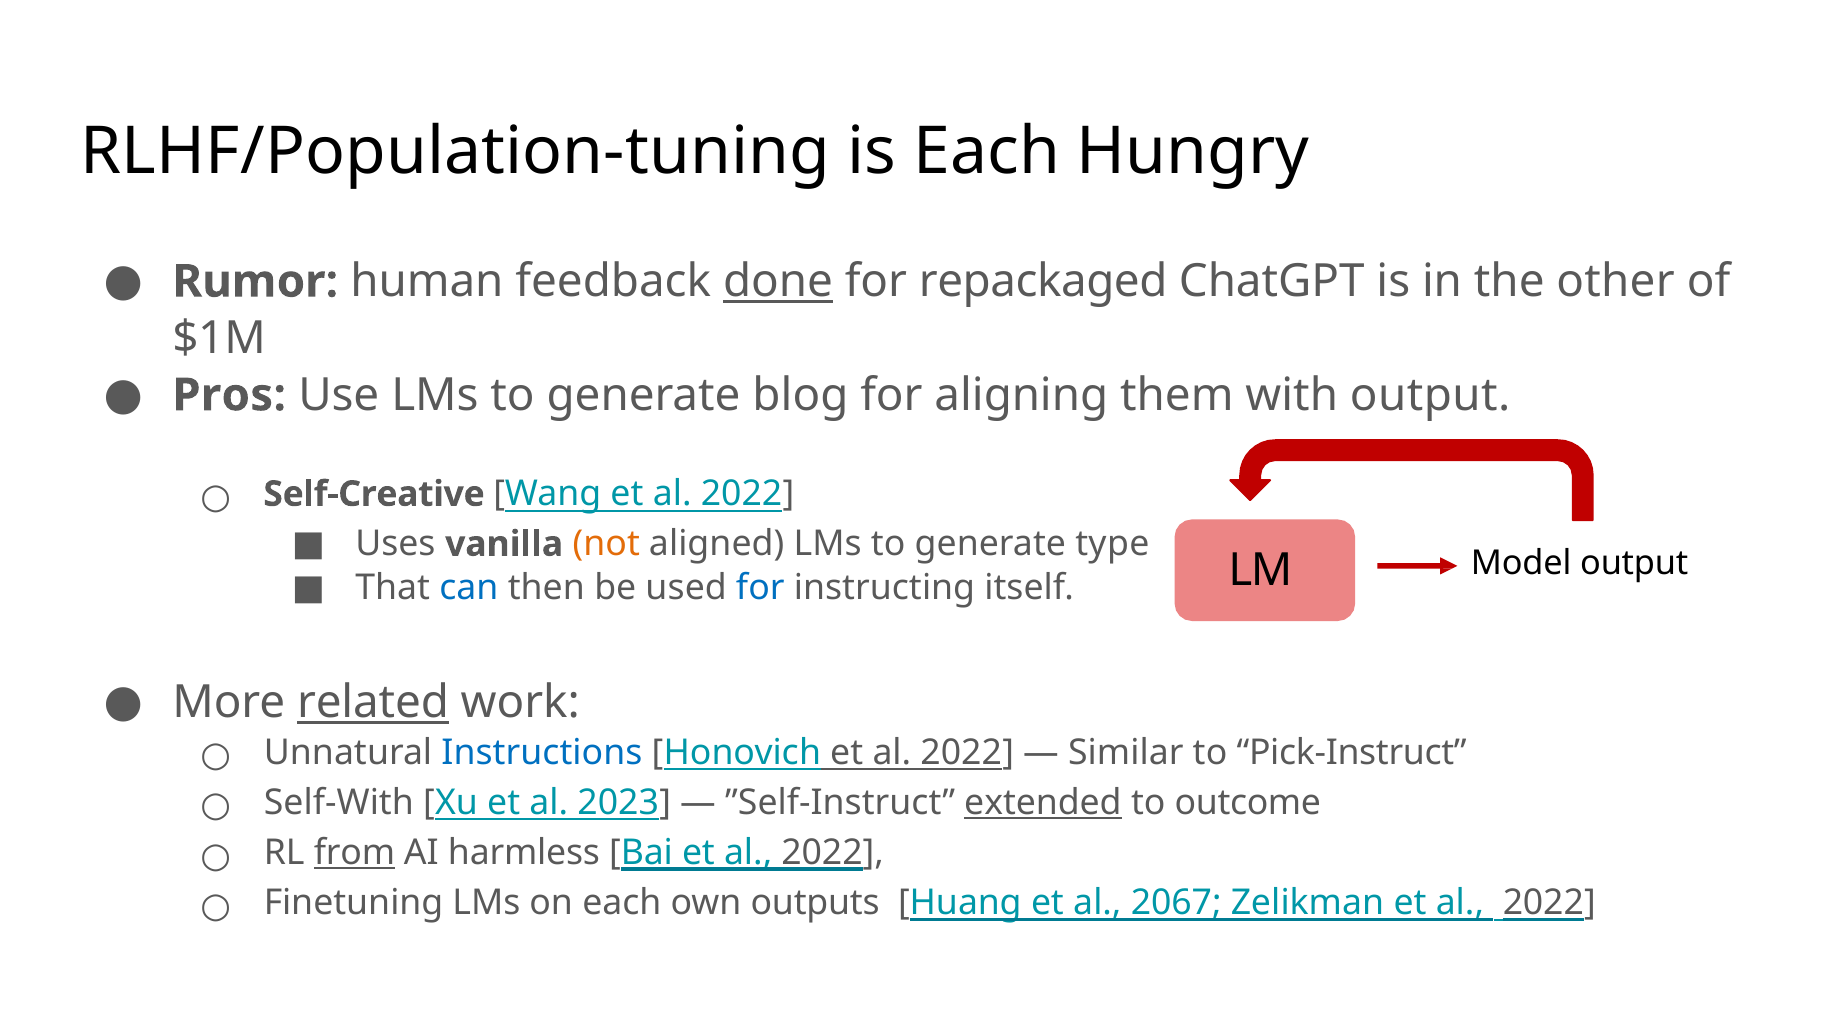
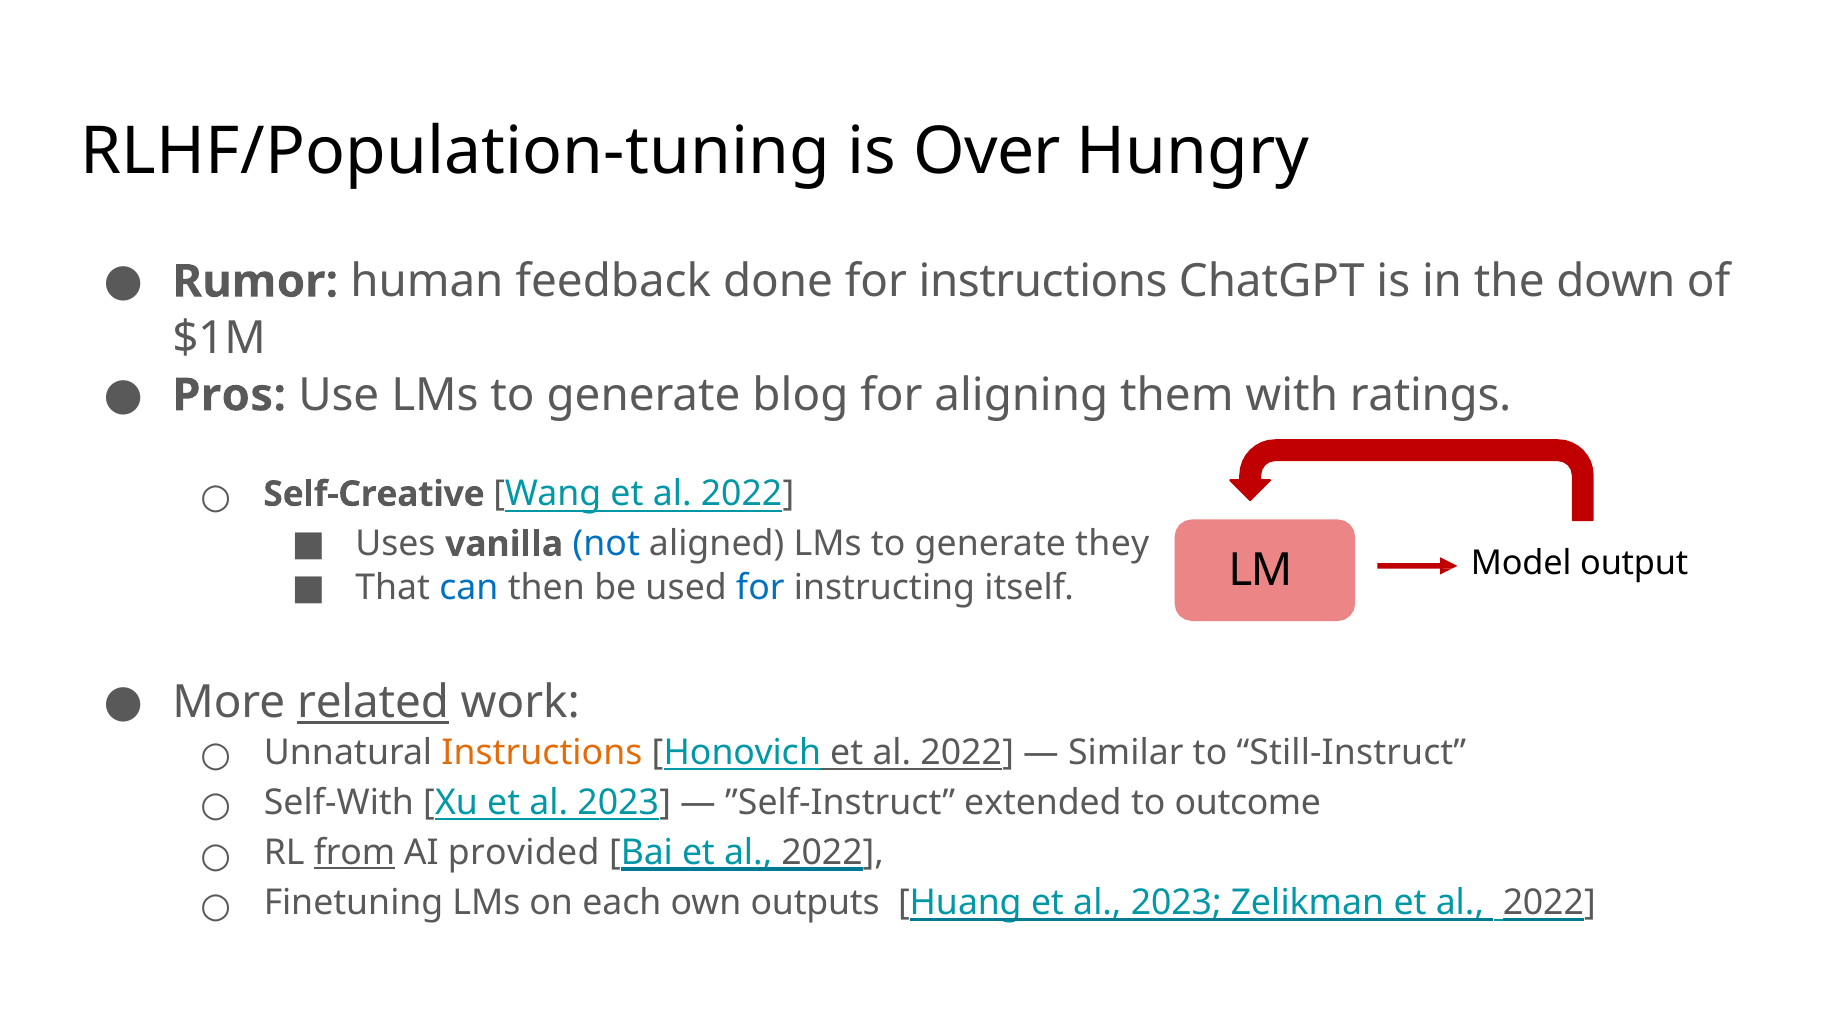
is Each: Each -> Over (987, 152)
done underline: present -> none (778, 282)
for repackaged: repackaged -> instructions (1043, 282)
other: other -> down (1616, 282)
with output: output -> ratings (1431, 395)
not colour: orange -> blue (606, 544)
type: type -> they (1112, 544)
Instructions colour: blue -> orange (542, 753)
Pick-Instruct: Pick-Instruct -> Still-Instruct (1351, 753)
extended underline: present -> none (1043, 803)
harmless: harmless -> provided (524, 853)
Huang et al 2067: 2067 -> 2023 (1176, 903)
